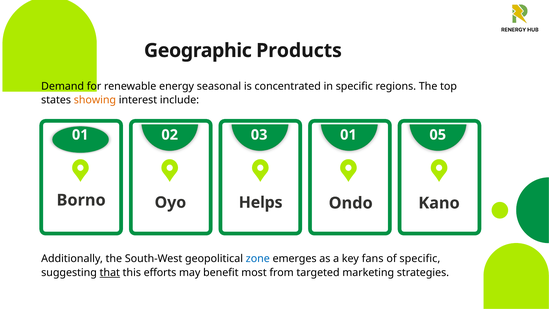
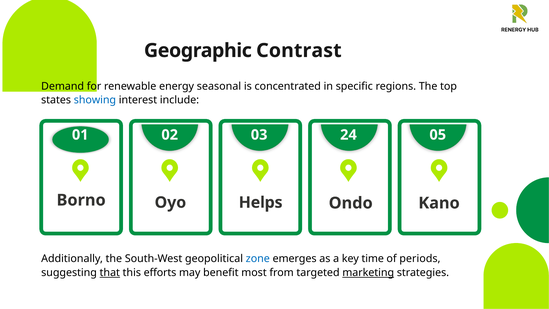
Products: Products -> Contrast (299, 51)
showing colour: orange -> blue (95, 100)
02 01: 01 -> 24 (348, 135)
fans: fans -> time (373, 259)
of specific: specific -> periods (420, 259)
marketing underline: none -> present (368, 272)
